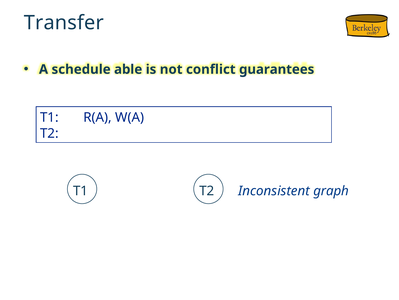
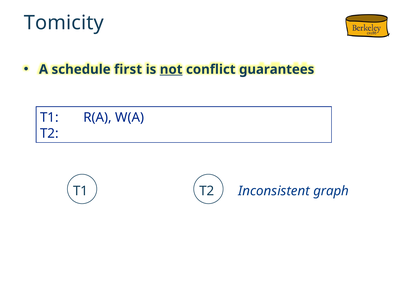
Transfer: Transfer -> Tomicity (64, 23)
able: able -> first (128, 69)
not underline: none -> present (171, 69)
